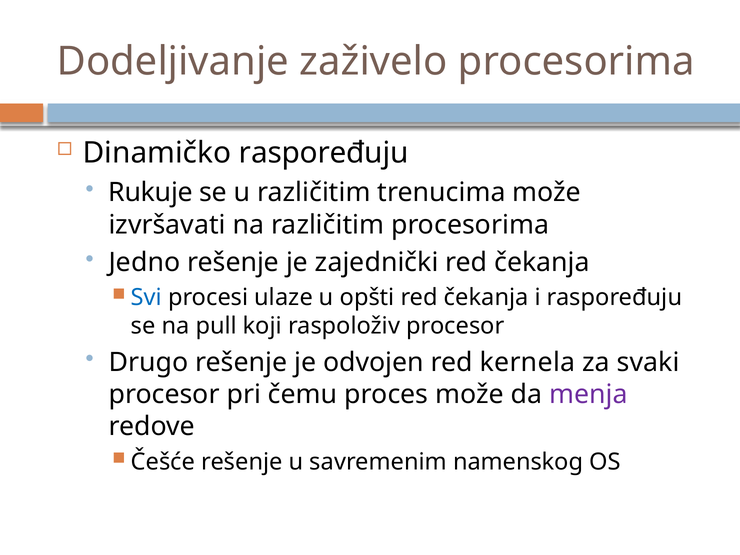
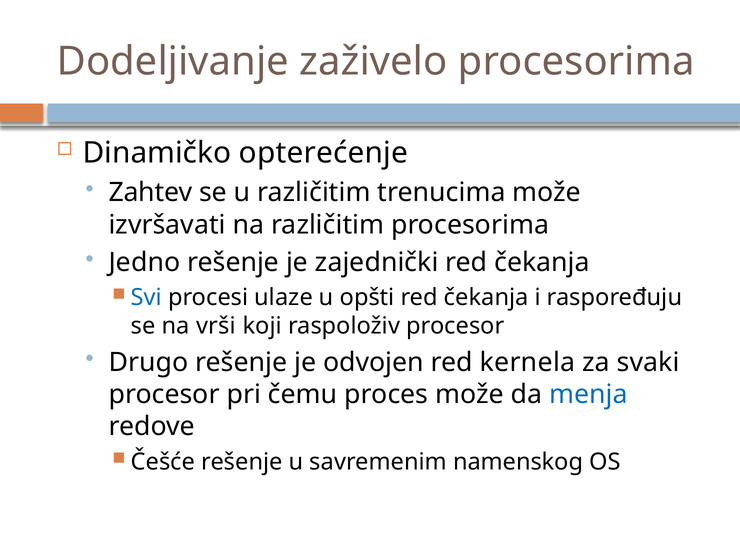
Dinamičko raspoređuju: raspoređuju -> opterećenje (324, 153)
Rukuje: Rukuje -> Zahtev (151, 193)
pull: pull -> vrši (216, 326)
menja colour: purple -> blue (588, 394)
